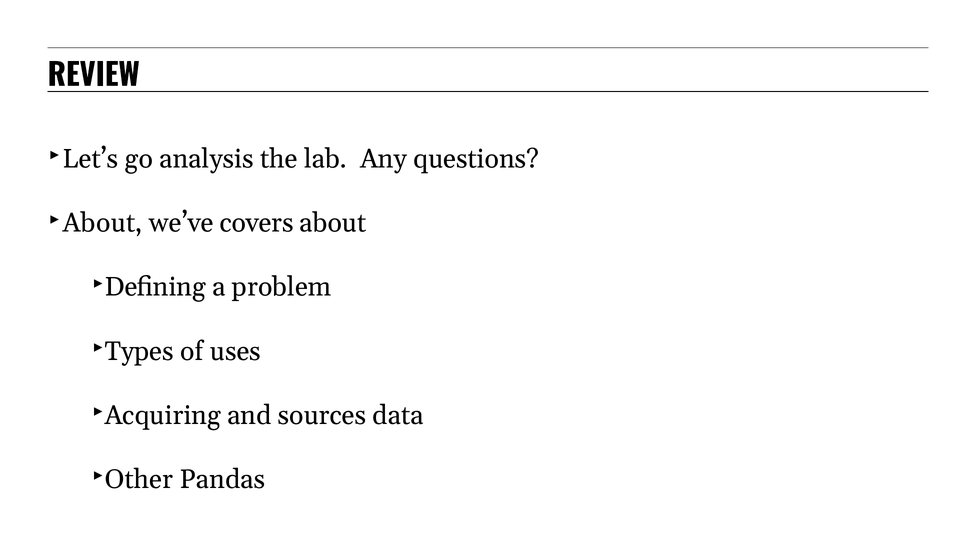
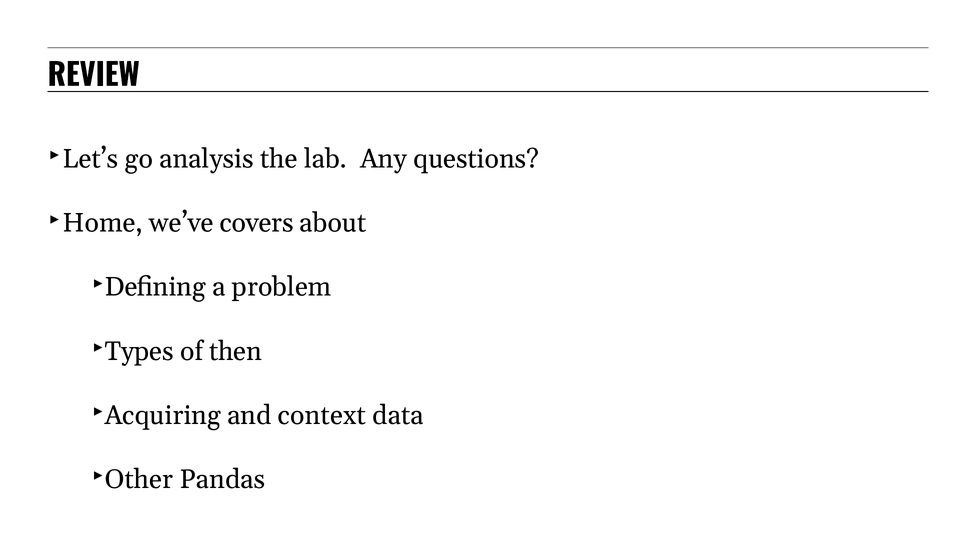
About: About -> Home (103, 223)
uses: uses -> then (235, 351)
sources: sources -> context (322, 415)
